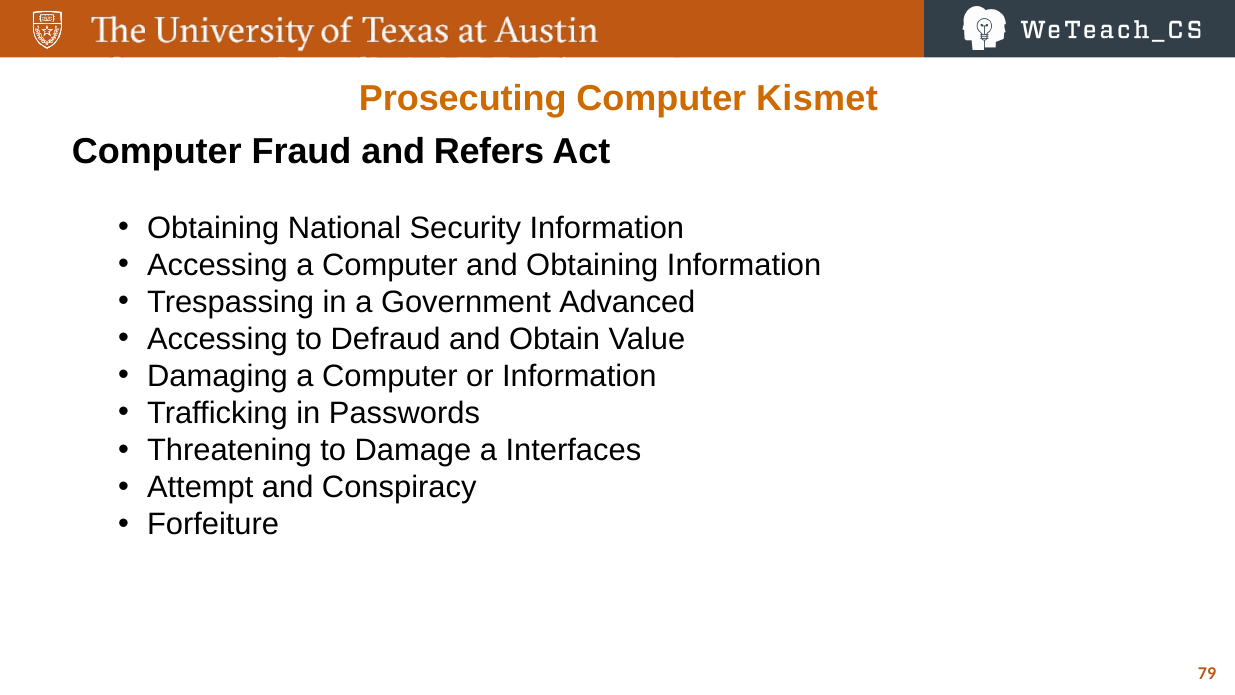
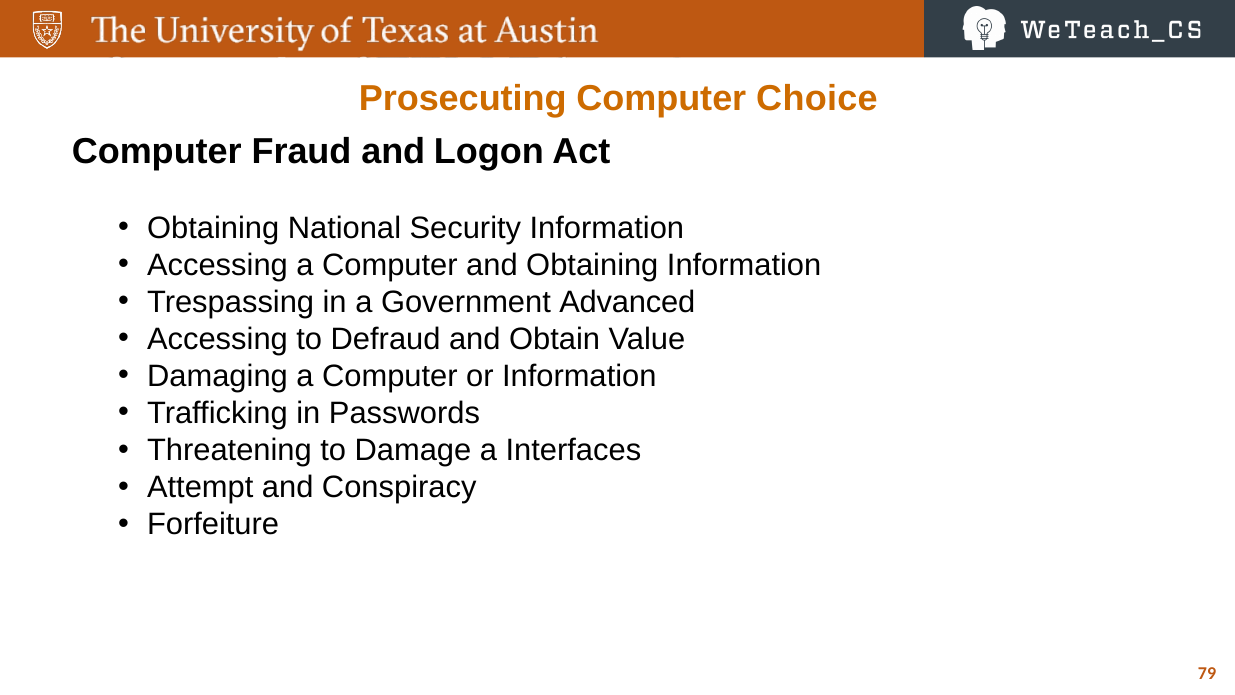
Kismet: Kismet -> Choice (817, 99)
Refers: Refers -> Logon (489, 151)
